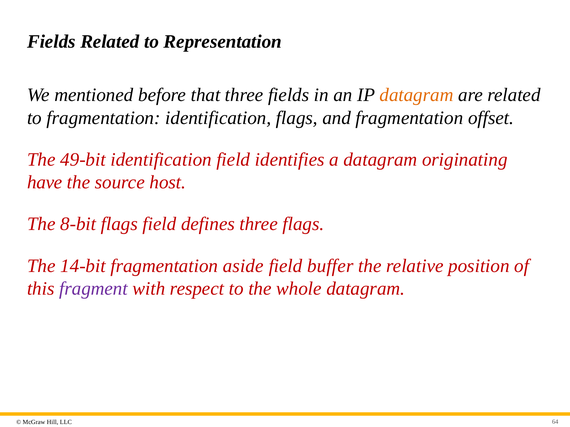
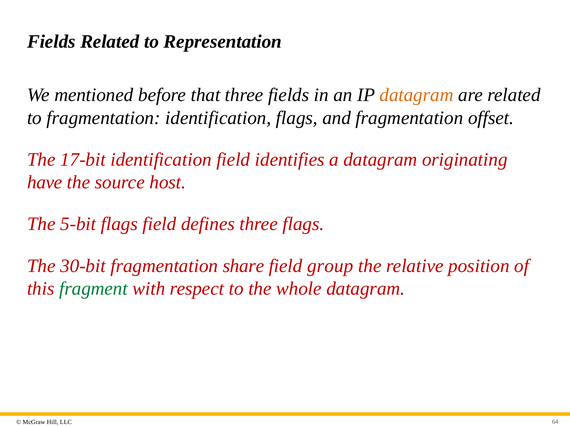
49-bit: 49-bit -> 17-bit (83, 160)
8-bit: 8-bit -> 5-bit (78, 224)
14-bit: 14-bit -> 30-bit (83, 266)
aside: aside -> share (243, 266)
buffer: buffer -> group (330, 266)
fragment colour: purple -> green (93, 289)
